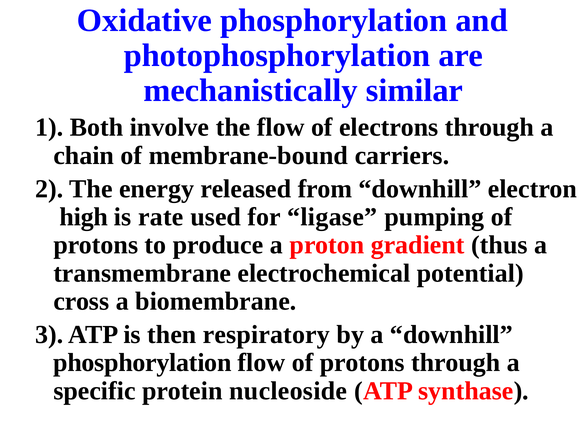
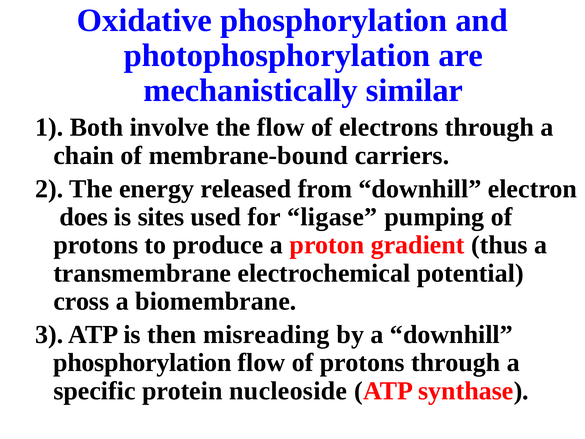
high: high -> does (84, 217)
rate: rate -> sites (161, 217)
respiratory: respiratory -> misreading (266, 334)
